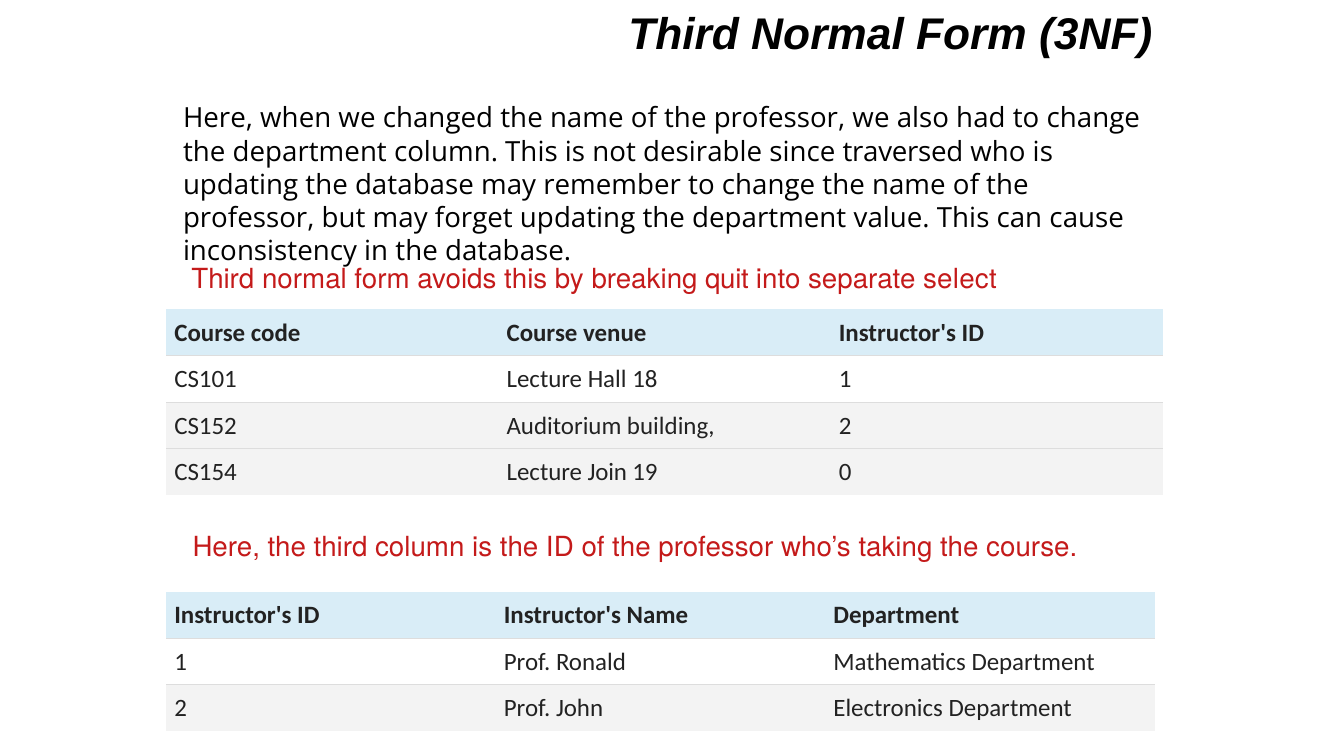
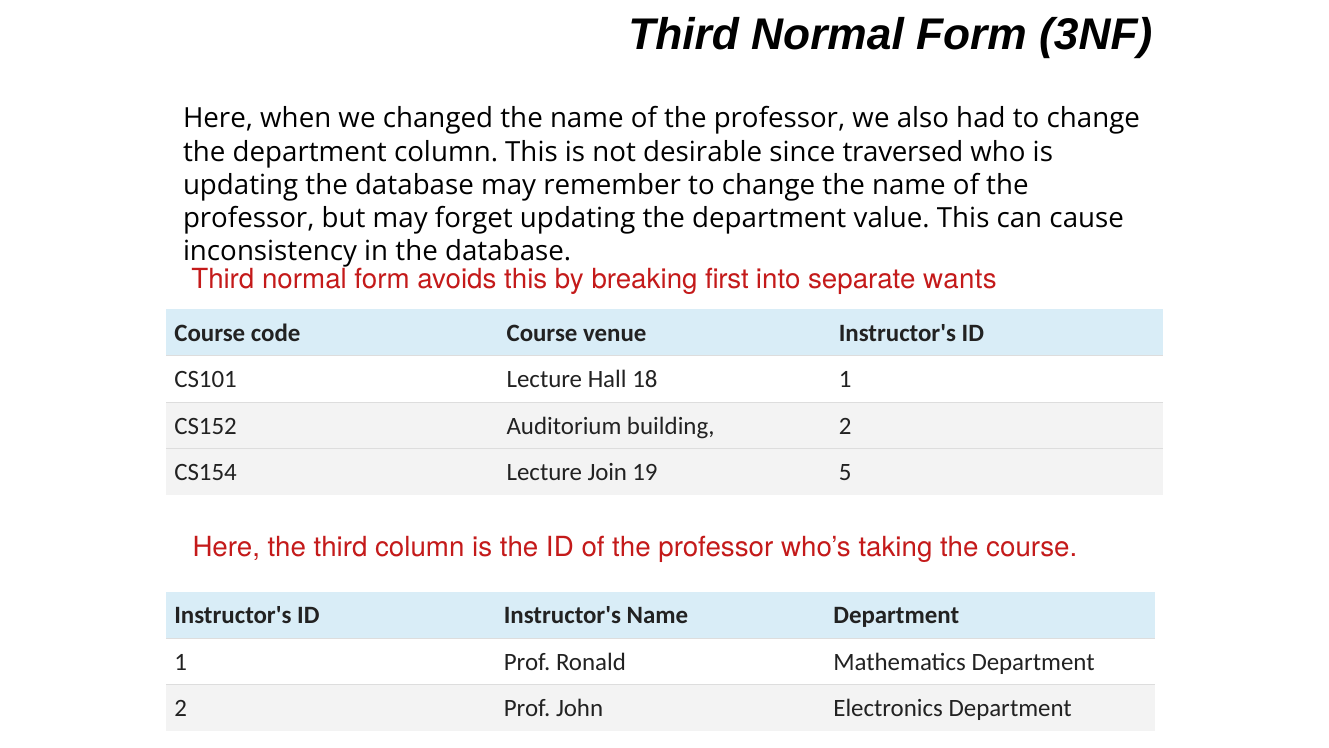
quit: quit -> first (727, 279)
select: select -> wants (960, 279)
0: 0 -> 5 (845, 472)
